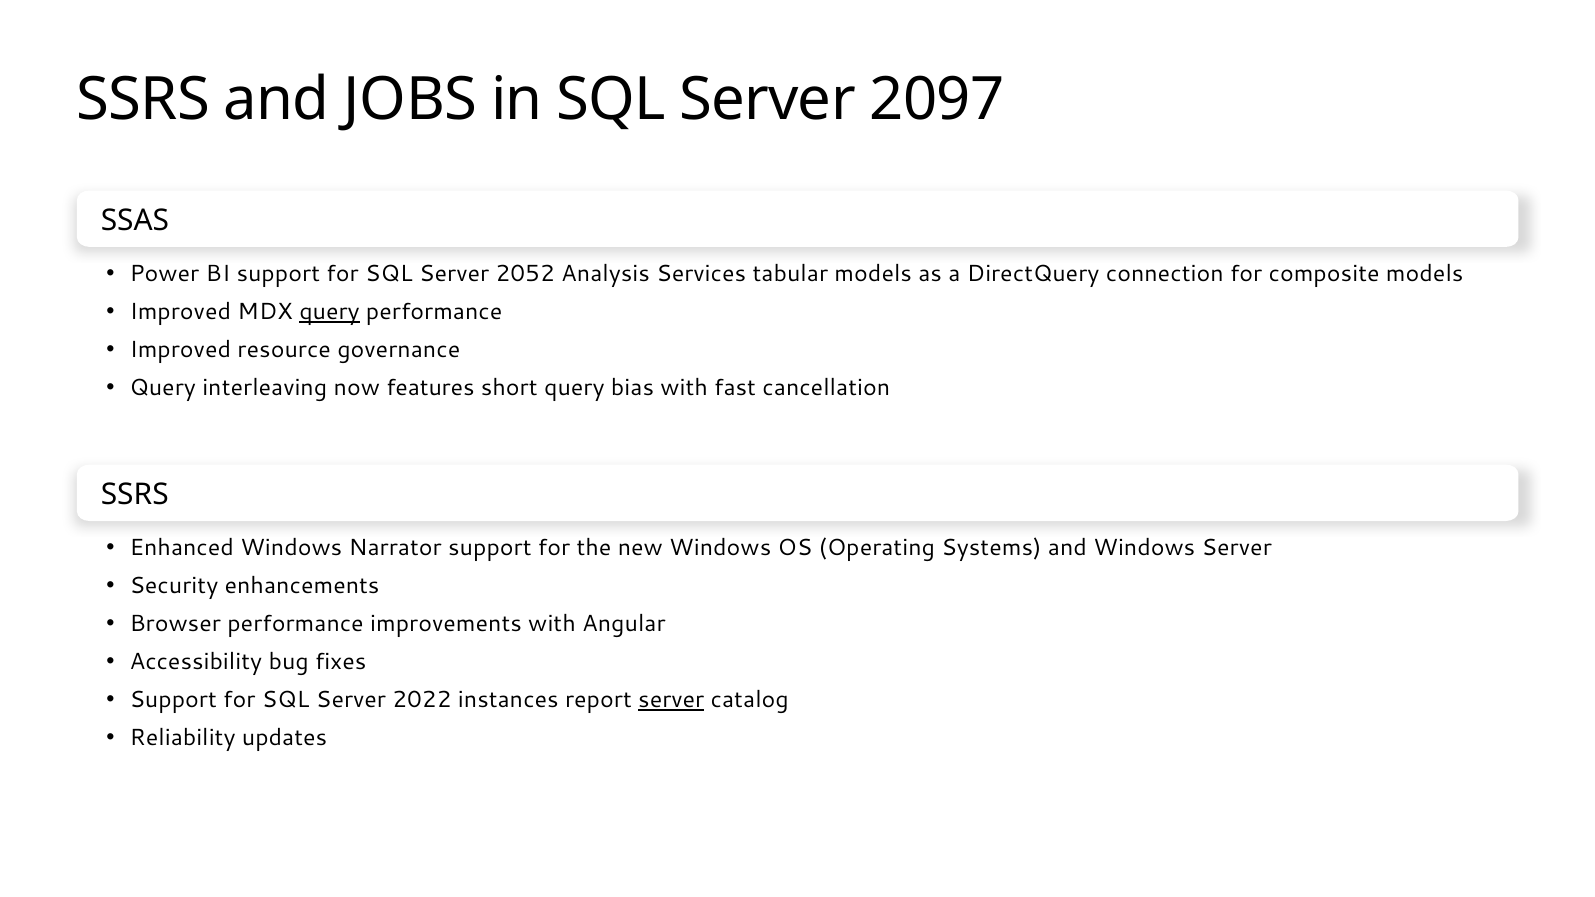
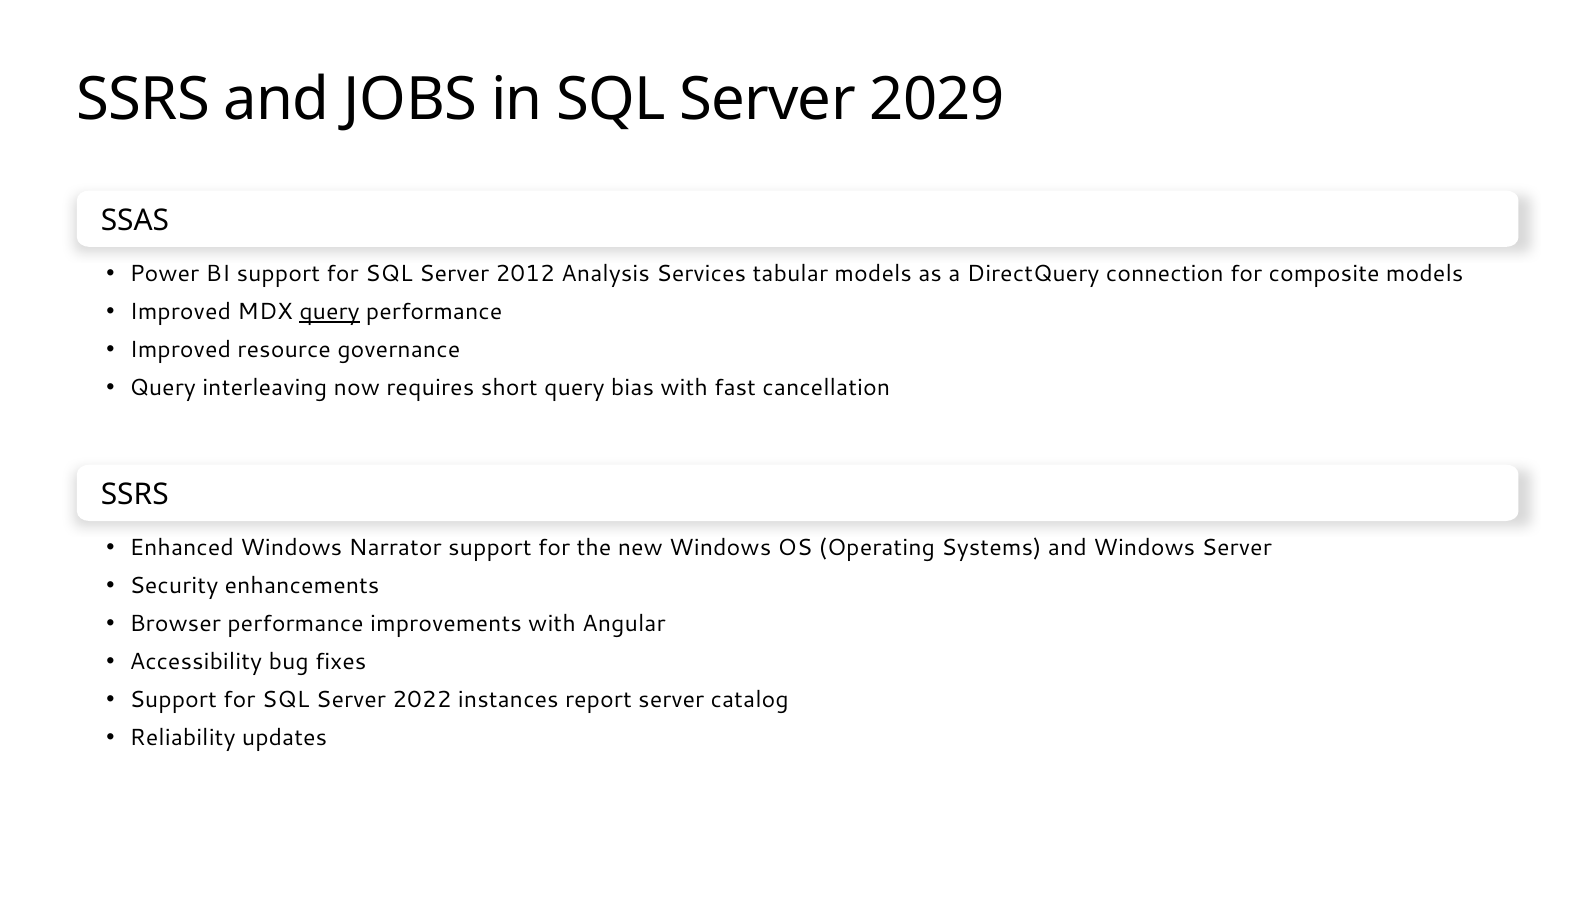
2097: 2097 -> 2029 (937, 100)
2052: 2052 -> 2012 (525, 274)
features: features -> requires (430, 388)
server underline: present -> none (671, 700)
